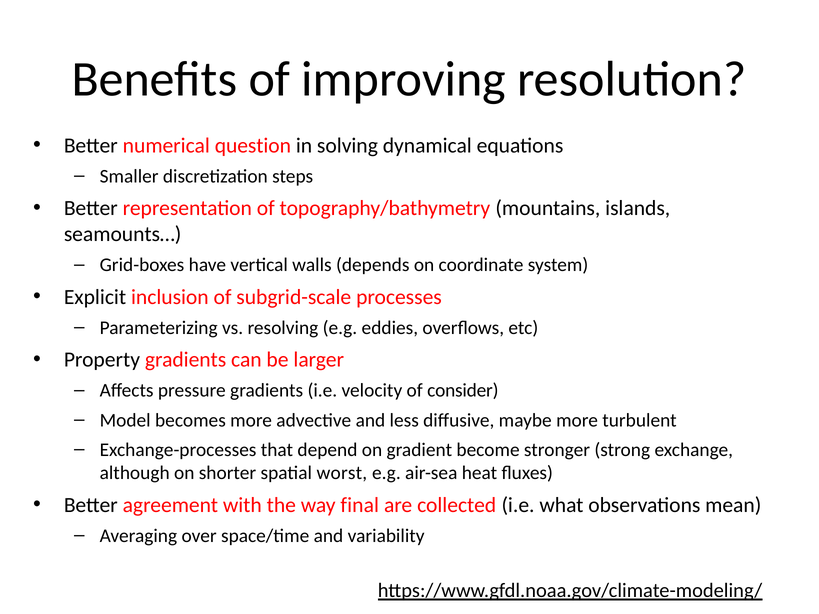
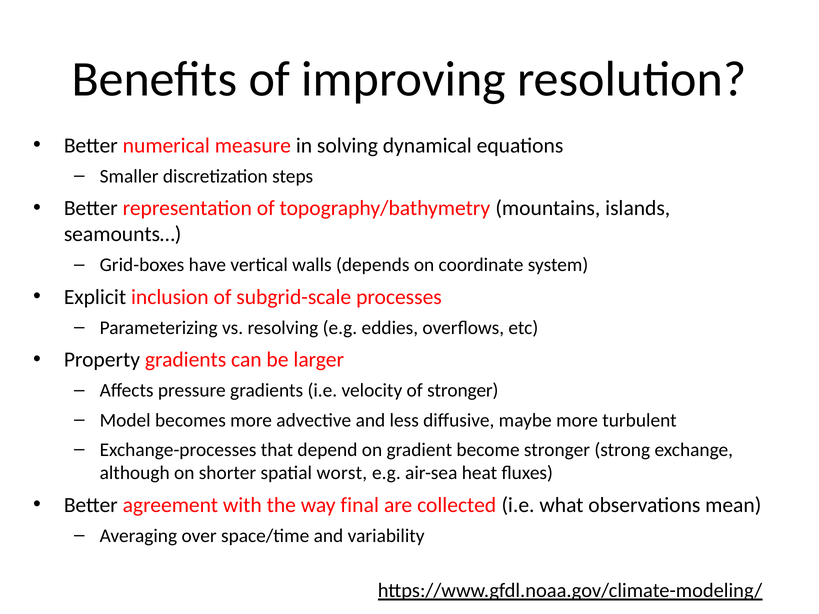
question: question -> measure (253, 146)
of consider: consider -> stronger (463, 391)
